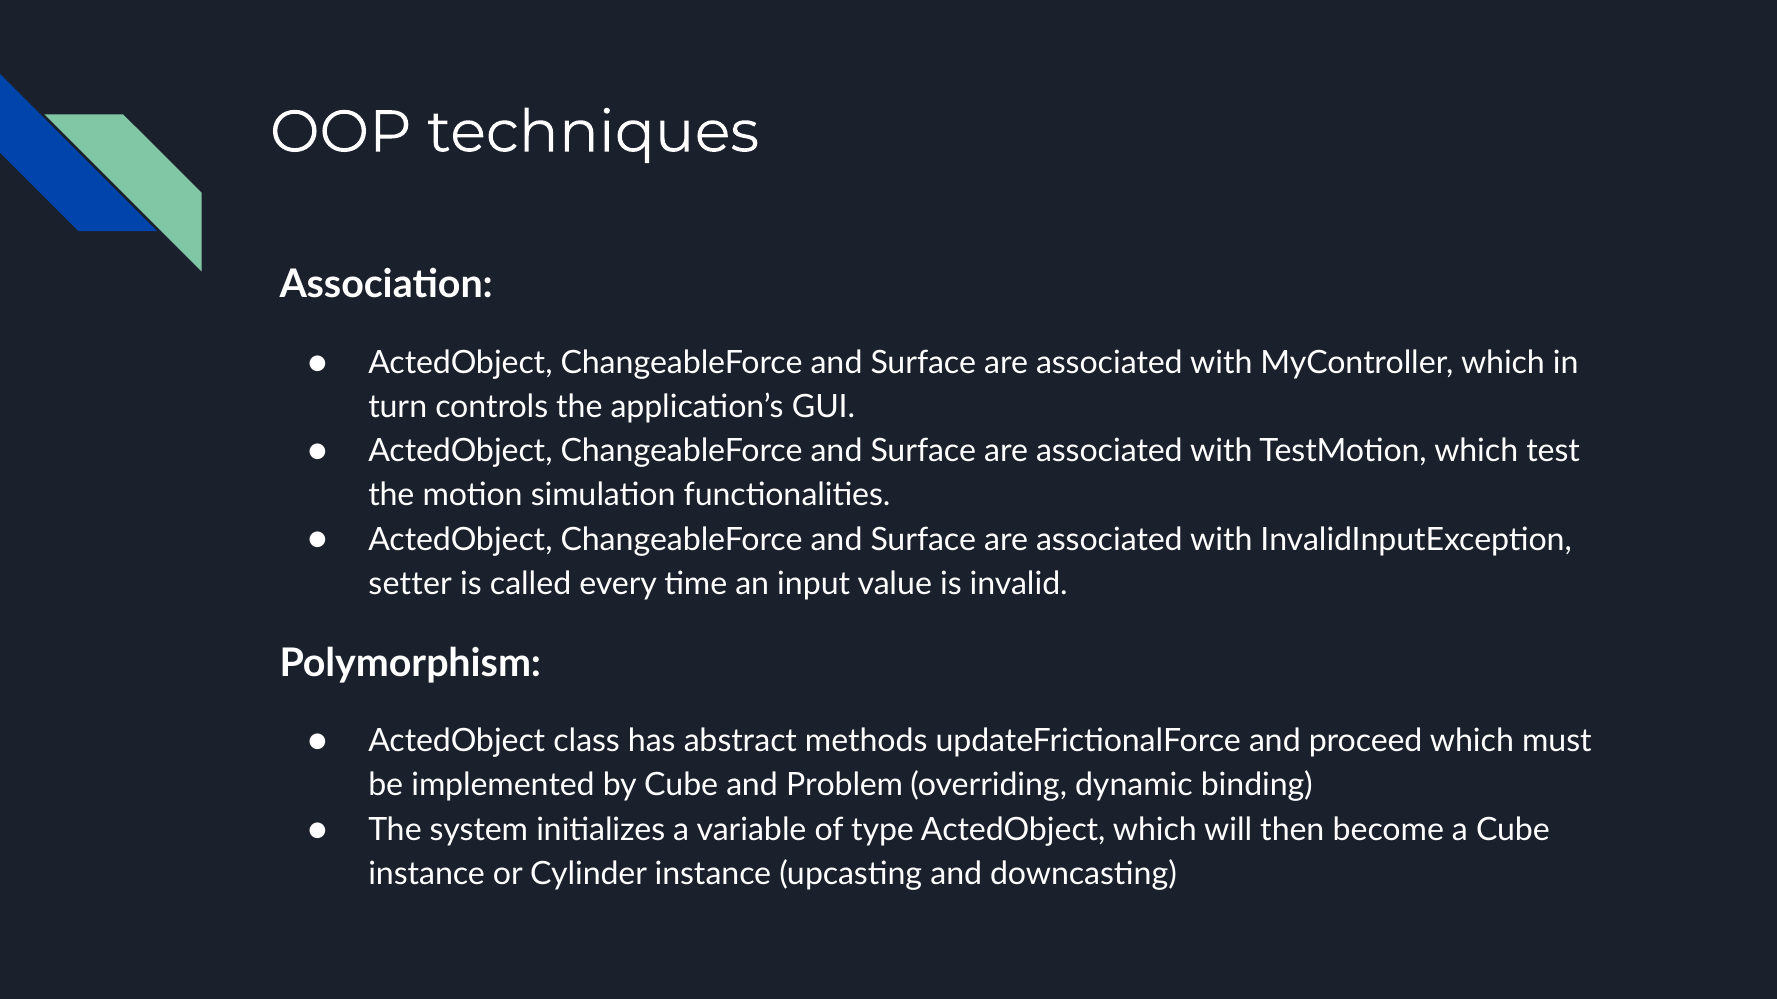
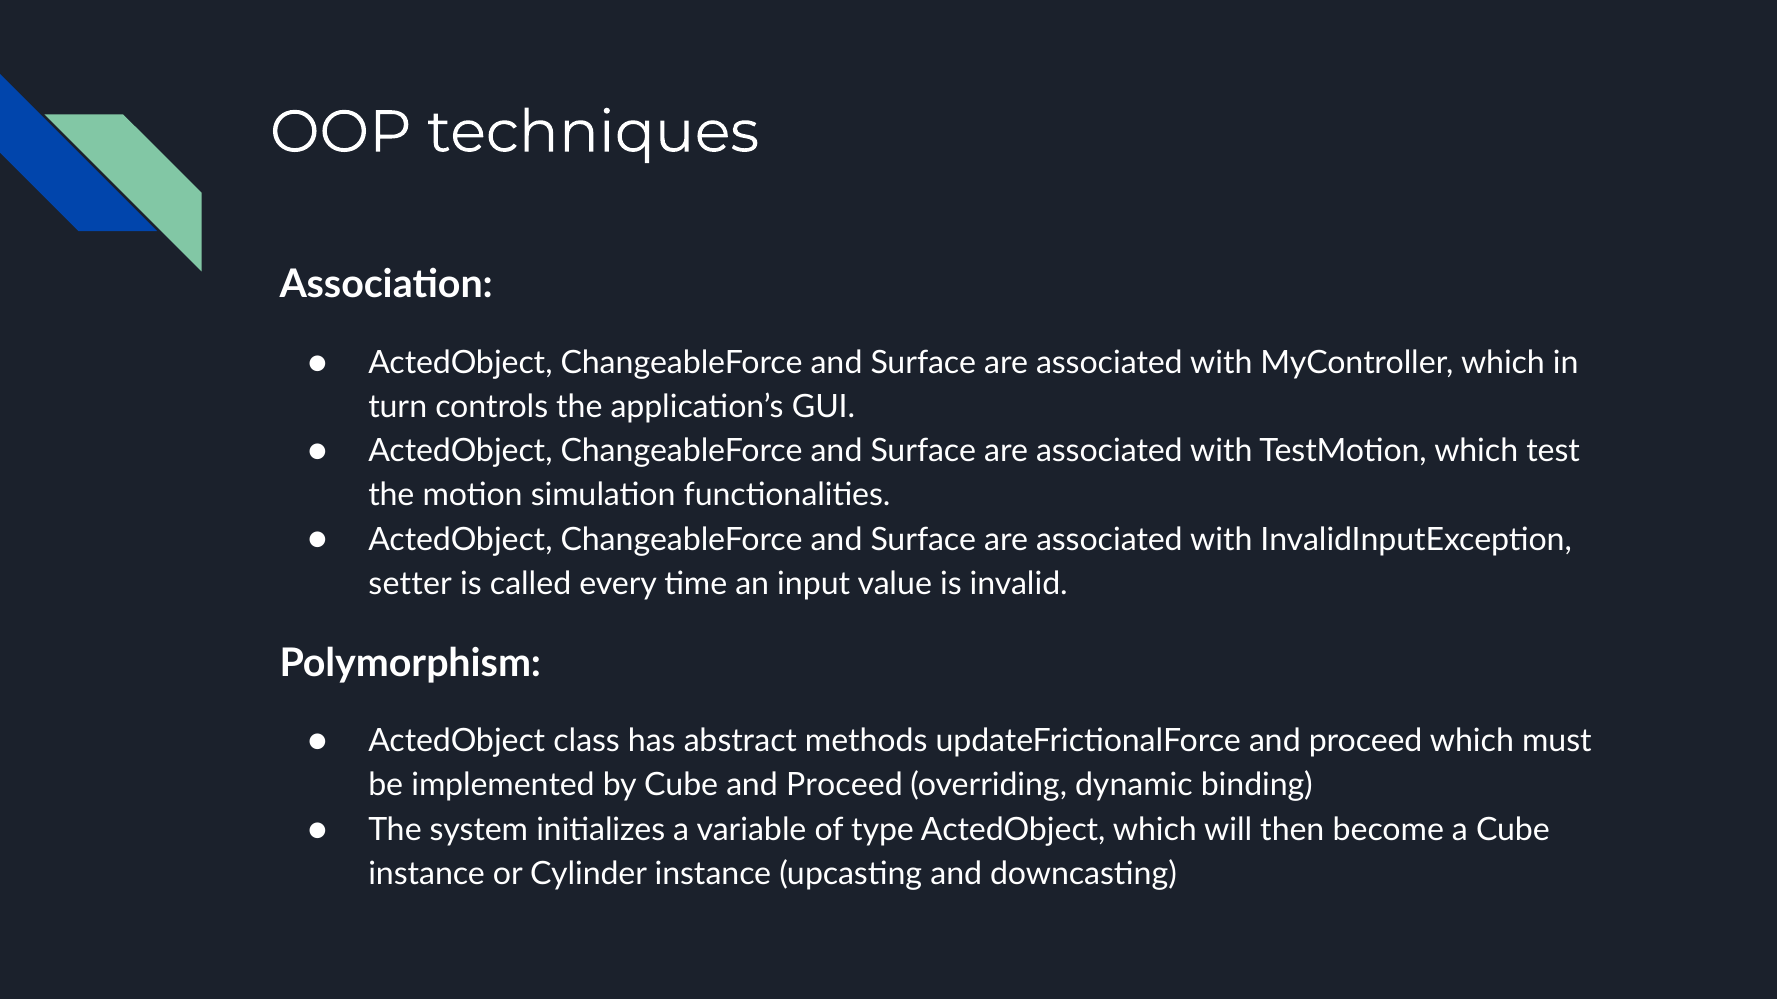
Cube and Problem: Problem -> Proceed (844, 786)
